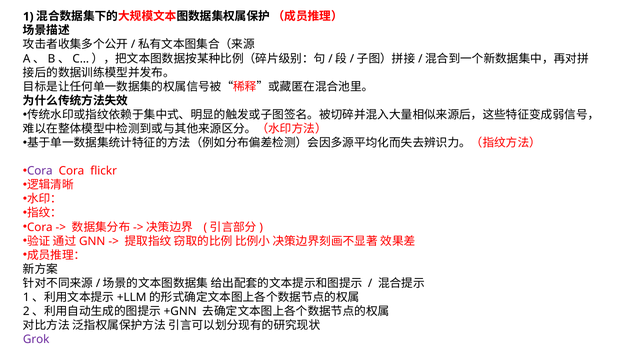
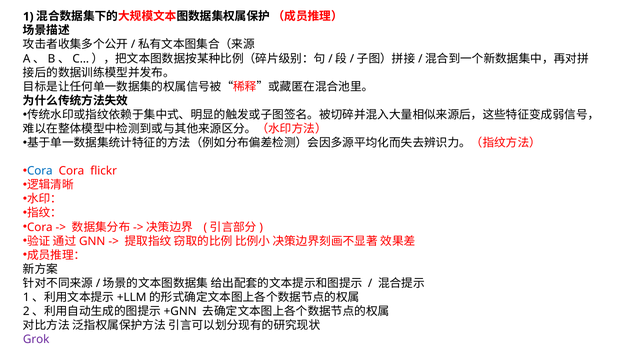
Cora colour: purple -> blue (40, 171)
